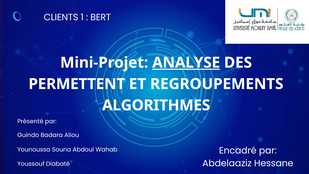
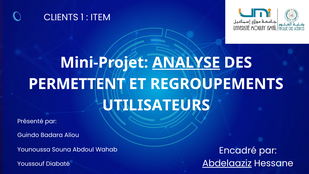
BERT: BERT -> ITEM (101, 17)
ALGORITHMES: ALGORITHMES -> UTILISATEURS (156, 105)
Abdelaaziz underline: none -> present (227, 163)
